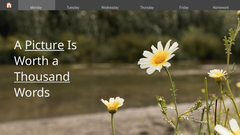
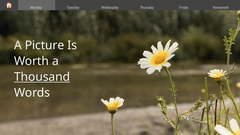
Picture underline: present -> none (45, 45)
